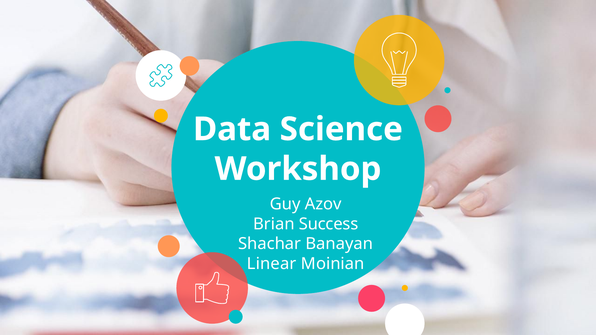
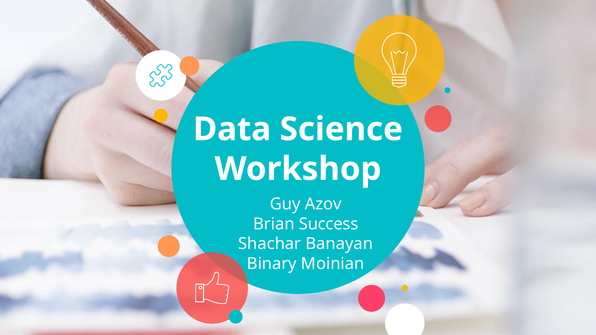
Linear: Linear -> Binary (272, 264)
